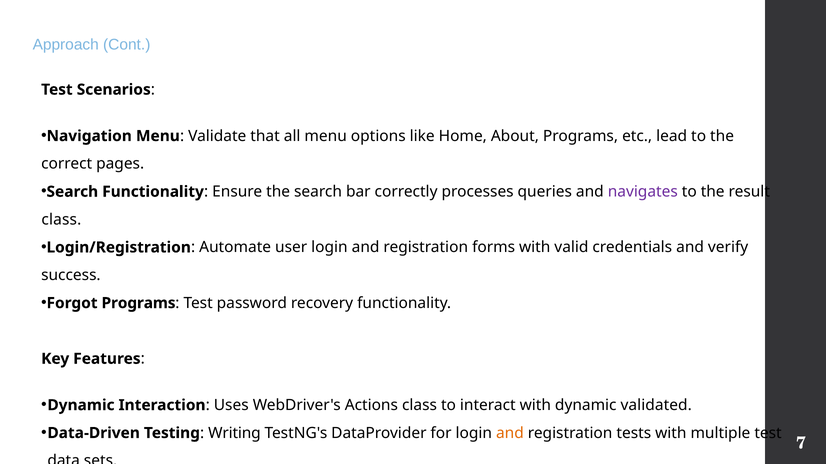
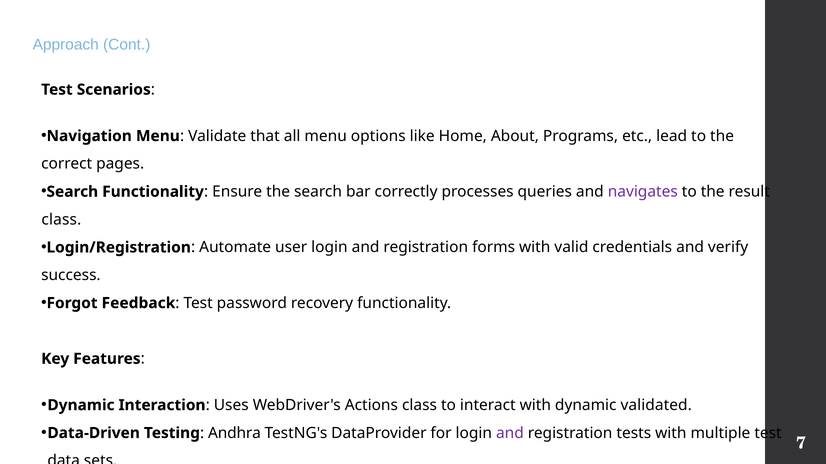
Forgot Programs: Programs -> Feedback (138, 303)
Writing: Writing -> Andhra (234, 434)
and colour: orange -> purple (510, 434)
